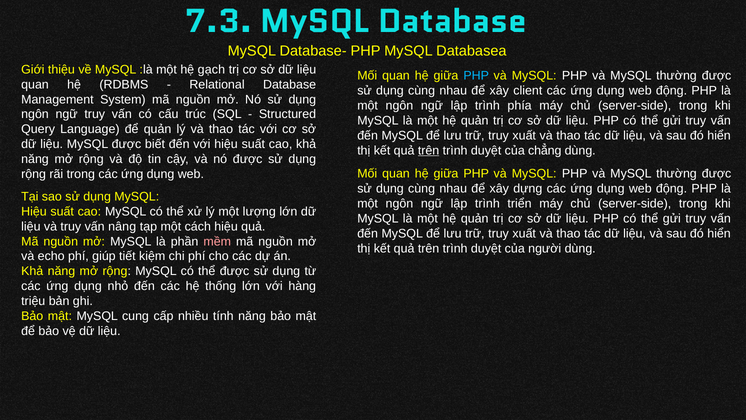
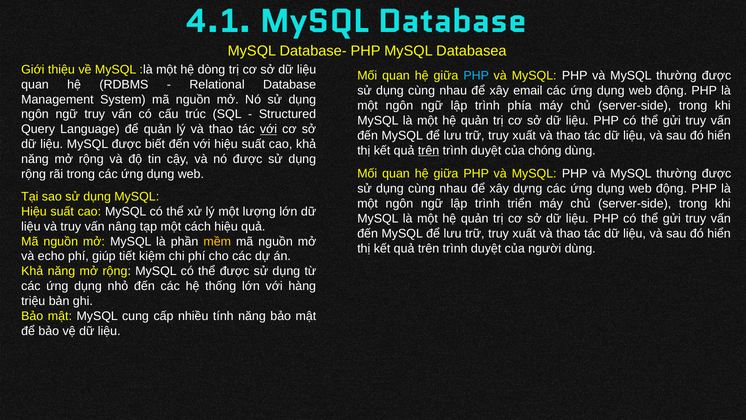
7.3: 7.3 -> 4.1 (219, 21)
gạch: gạch -> dòng (211, 70)
client: client -> email (528, 91)
với underline: none -> present (269, 129)
chẳng: chẳng -> chóng (545, 150)
mềm colour: pink -> yellow (217, 241)
